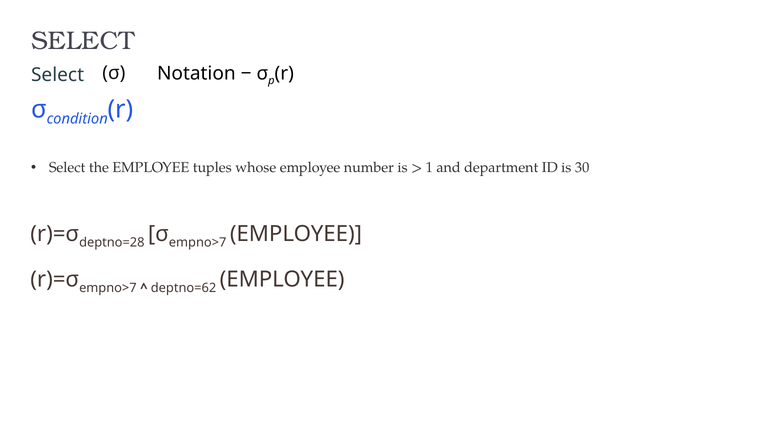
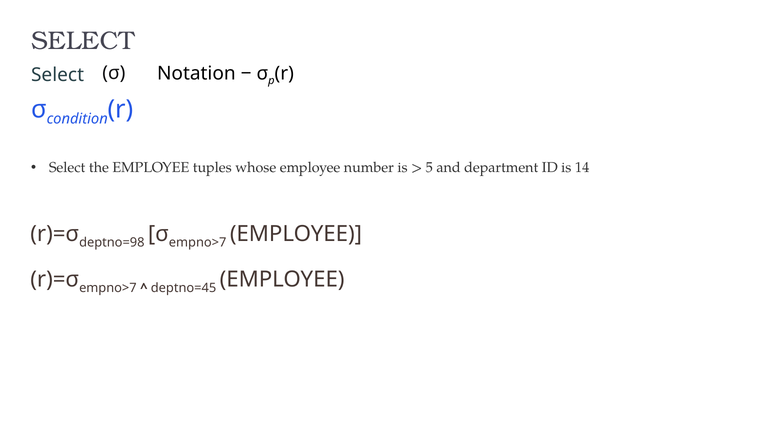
1: 1 -> 5 (429, 168)
30: 30 -> 14 (582, 168)
deptno=28: deptno=28 -> deptno=98 (112, 243)
deptno=62: deptno=62 -> deptno=45 (184, 288)
